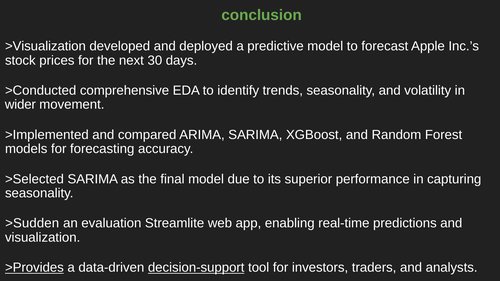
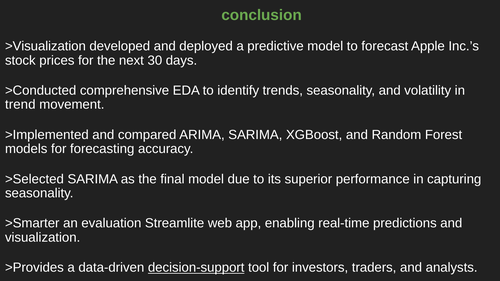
wider: wider -> trend (20, 105)
>Sudden: >Sudden -> >Smarter (32, 223)
>Provides underline: present -> none (34, 268)
